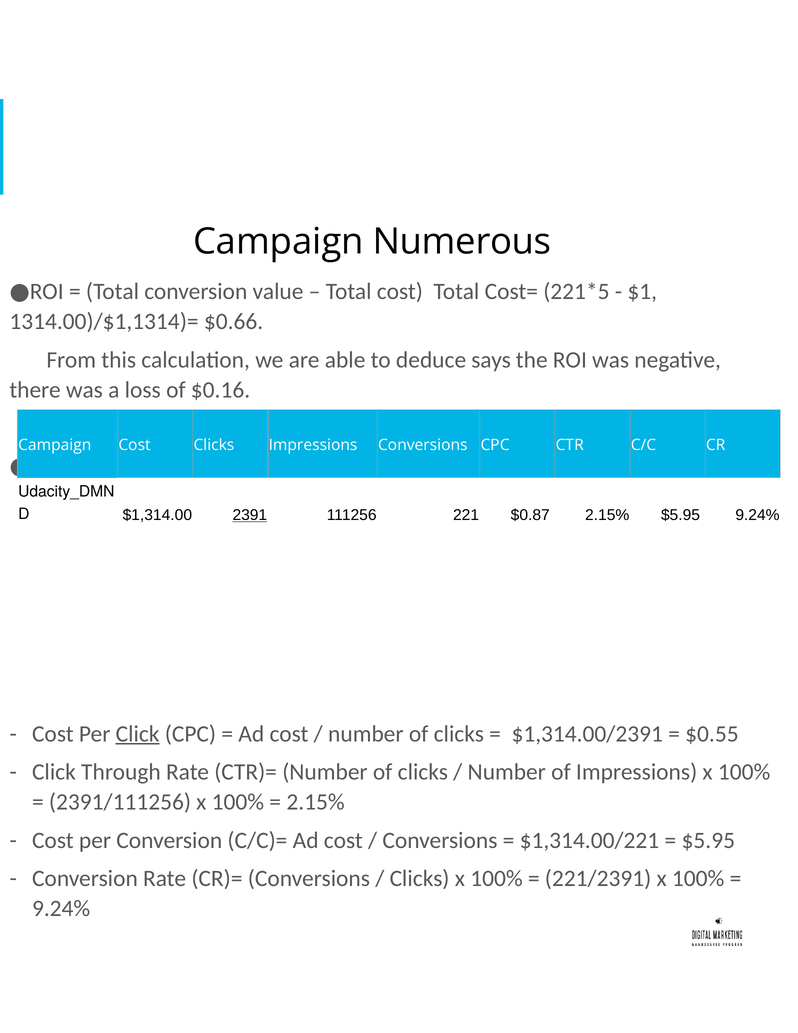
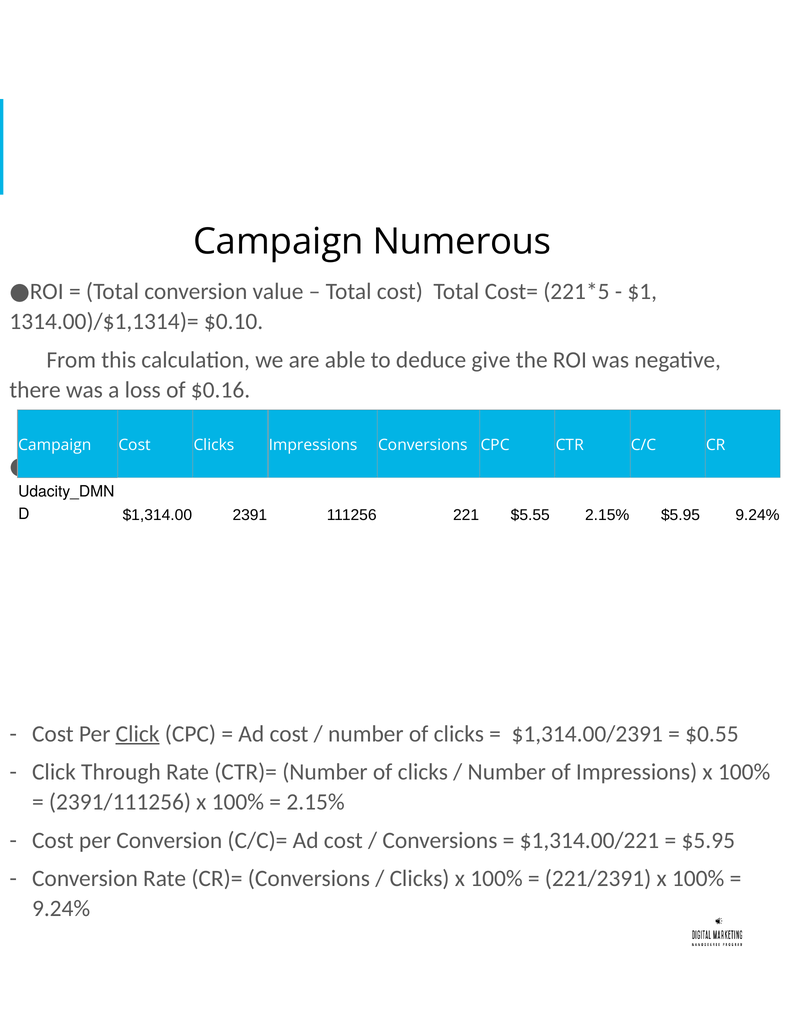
$0.66: $0.66 -> $0.10 (234, 322)
says: says -> give (491, 360)
2391 underline: present -> none (250, 515)
$0.87: $0.87 -> $5.55 (530, 515)
